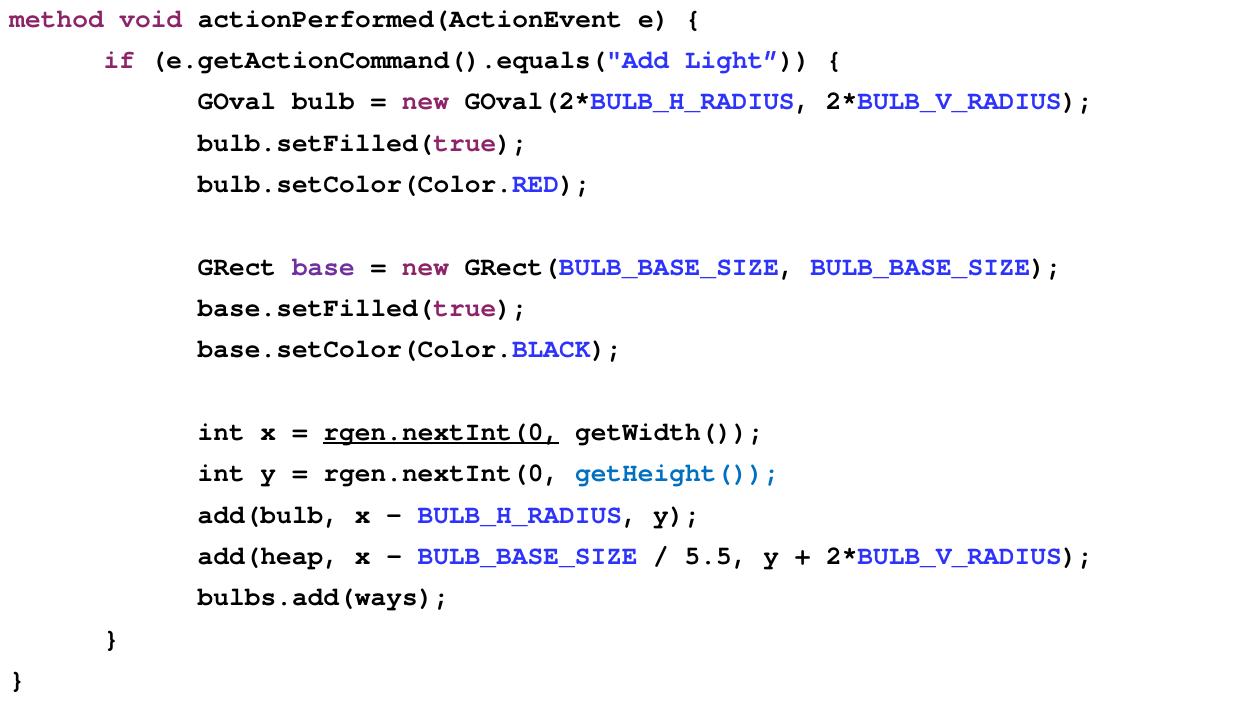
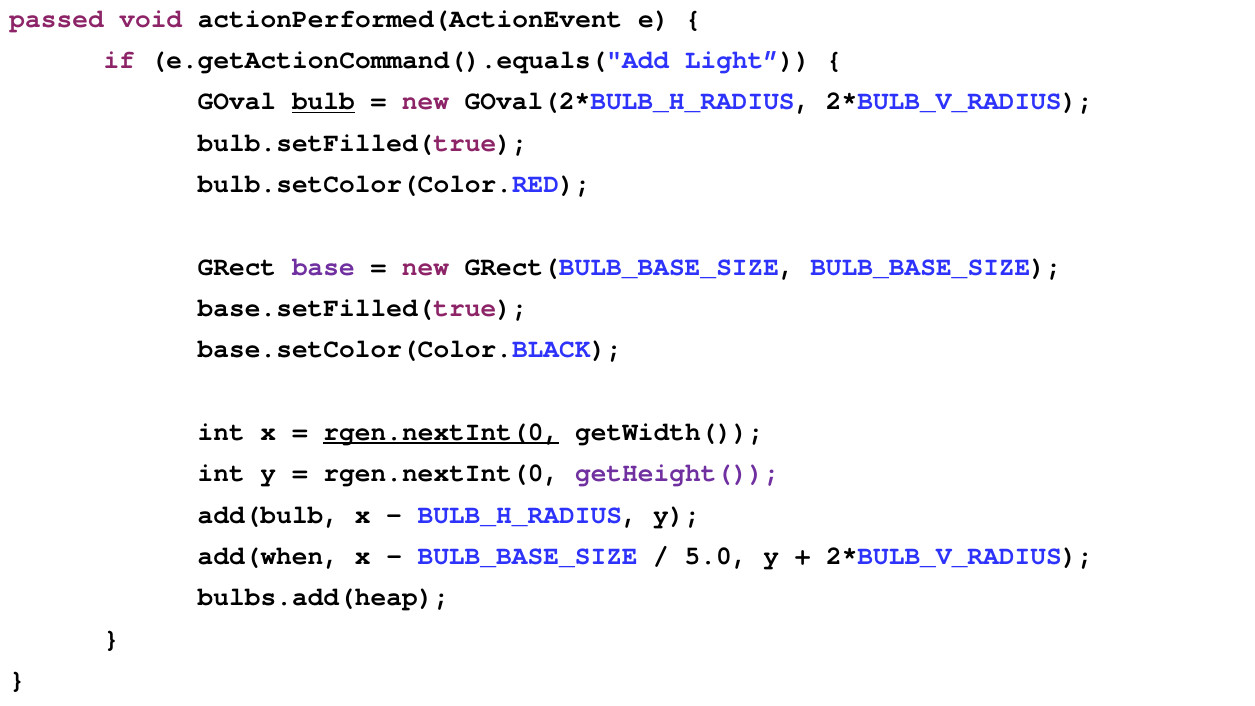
method: method -> passed (57, 19)
bulb underline: none -> present (323, 101)
getHeight( colour: blue -> purple (677, 473)
add(heap: add(heap -> add(when (268, 556)
5.5: 5.5 -> 5.0 (716, 556)
bulbs.add(ways: bulbs.add(ways -> bulbs.add(heap (323, 597)
